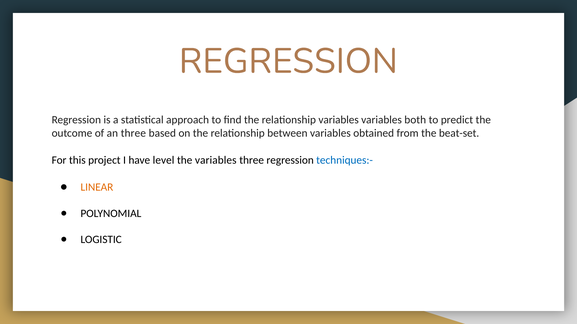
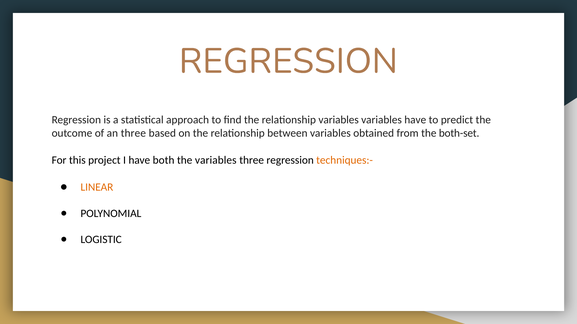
variables both: both -> have (415, 120)
beat-set: beat-set -> both-set (459, 134)
level: level -> both (164, 160)
techniques:- colour: blue -> orange (345, 160)
